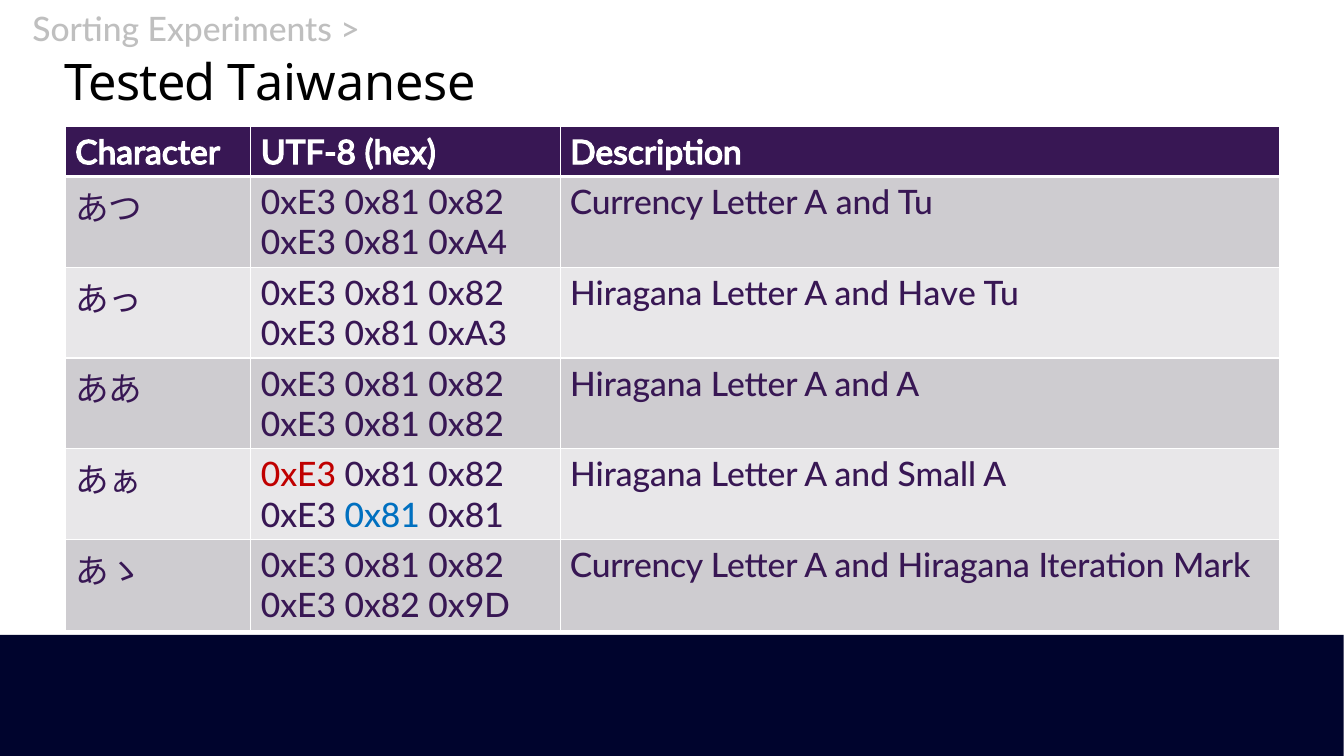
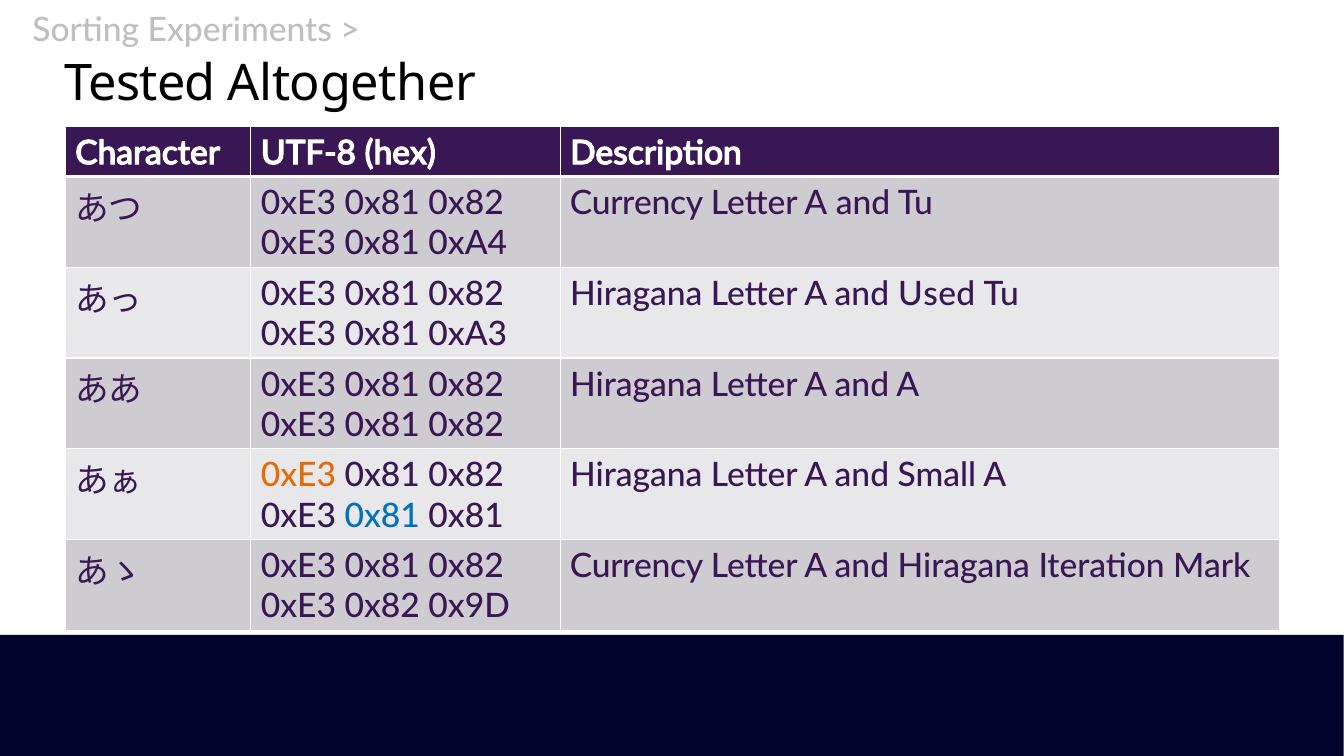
Taiwanese: Taiwanese -> Altogether (352, 84)
Have: Have -> Used (937, 294)
0xE3 colour: red -> orange (298, 476)
